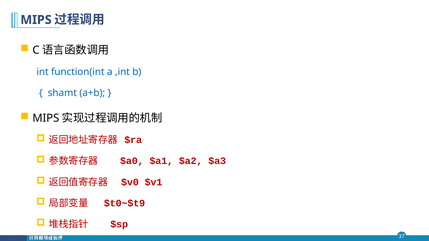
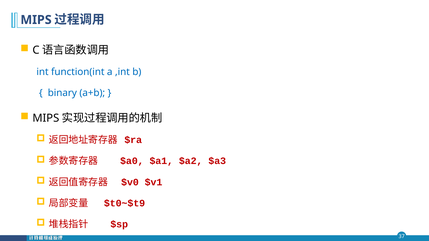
shamt: shamt -> binary (62, 93)
